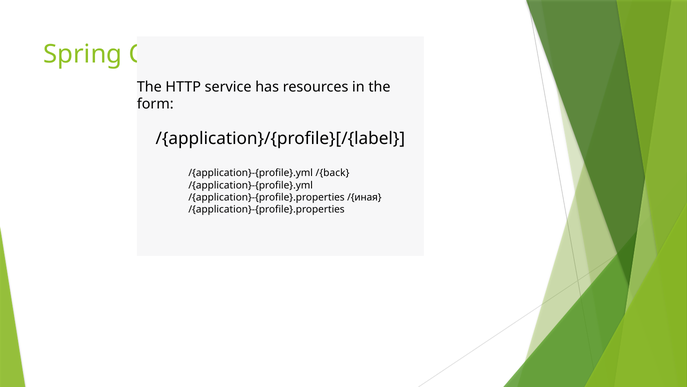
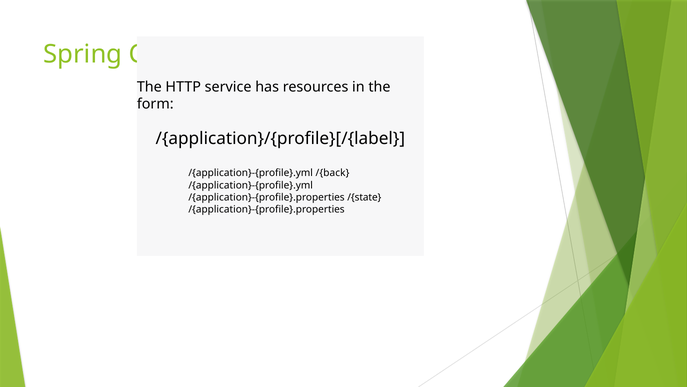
/{иная: /{иная -> /{state (364, 197)
